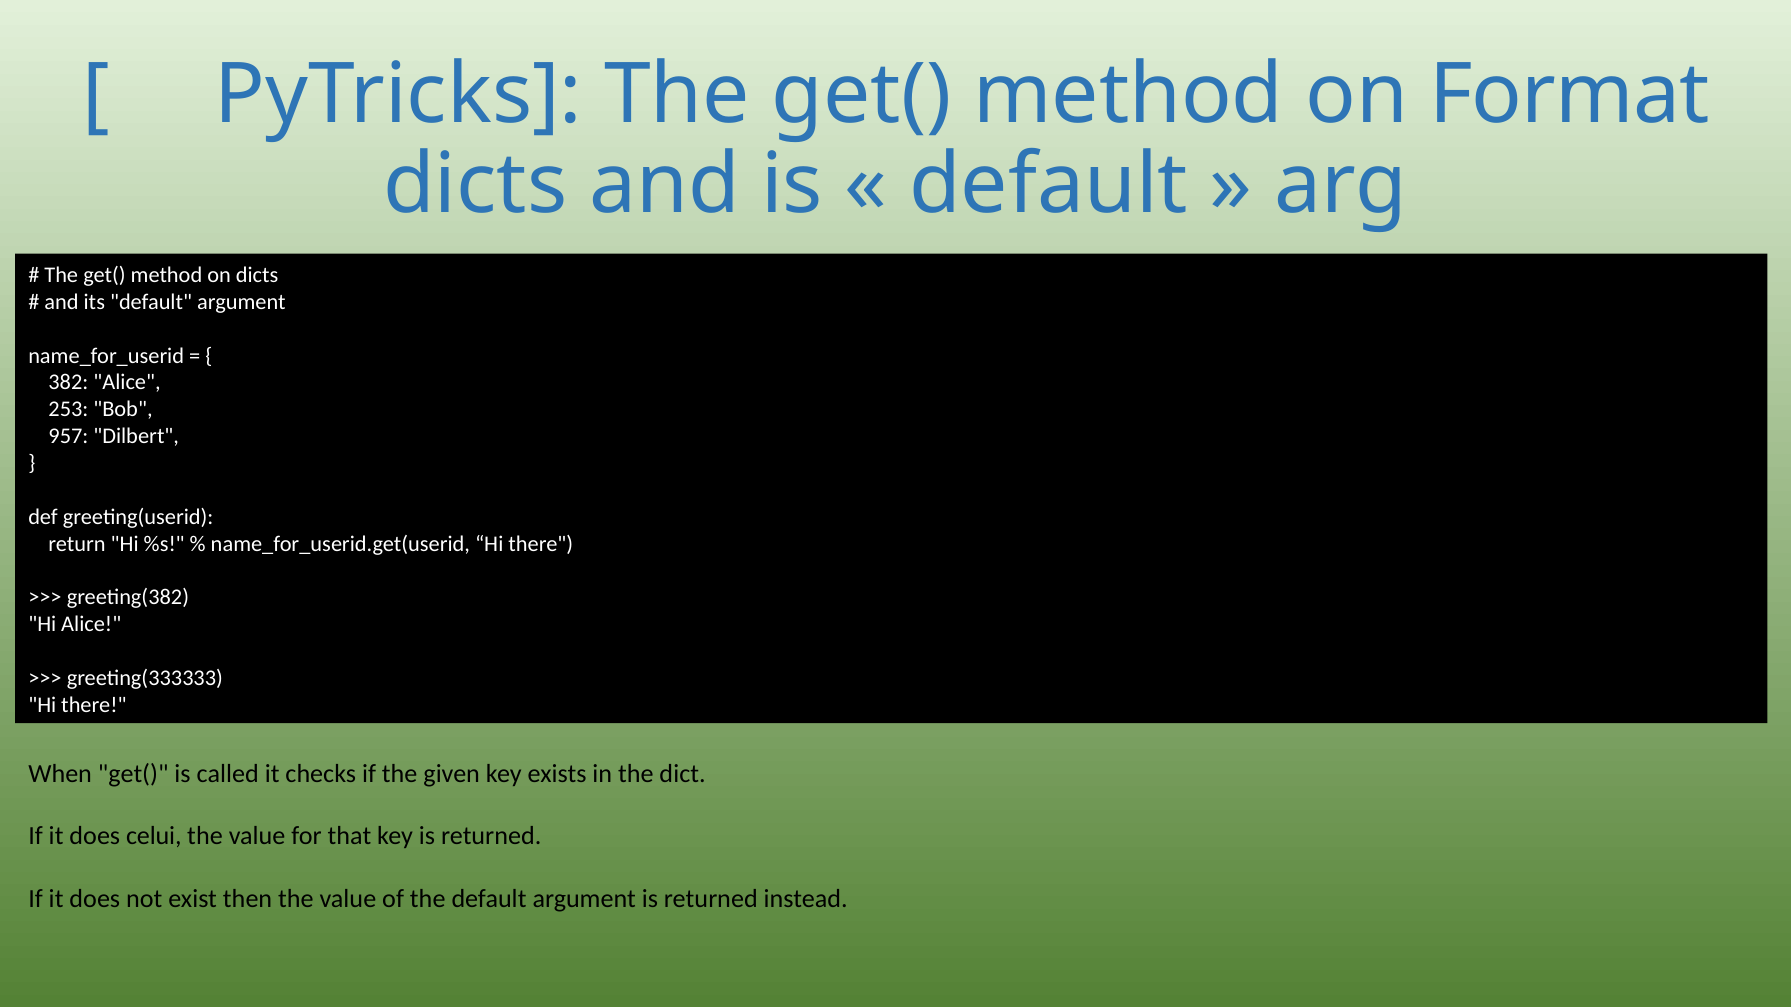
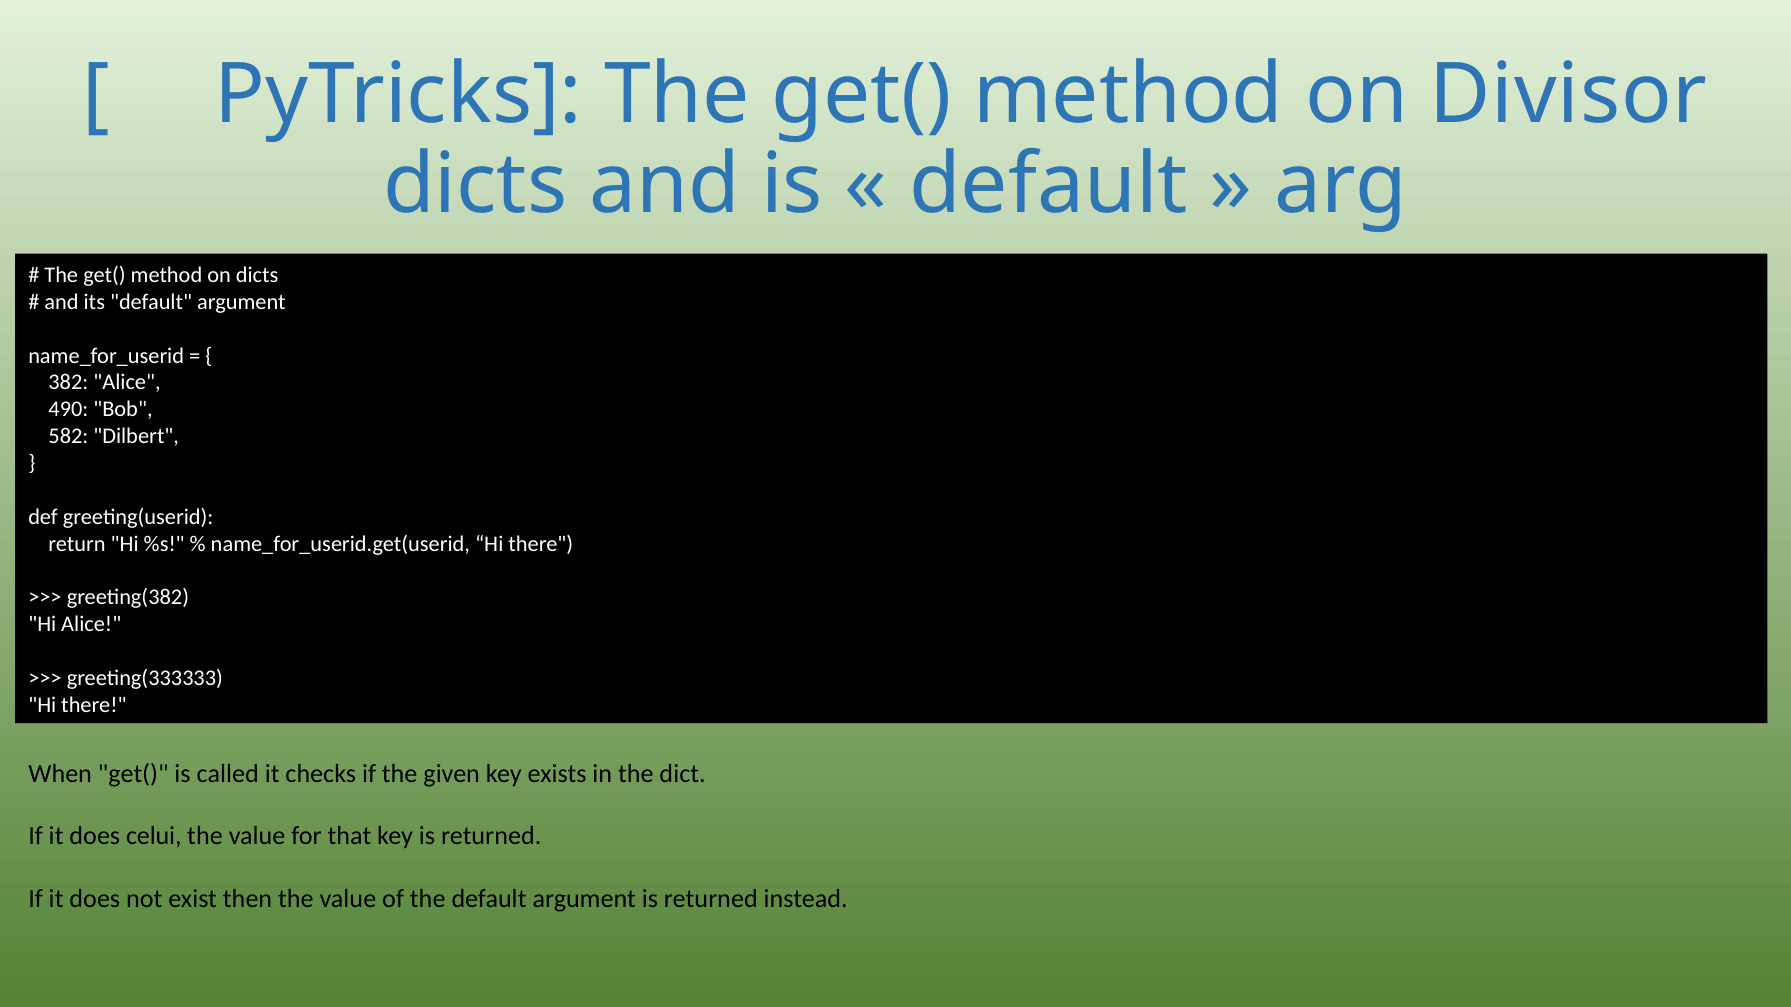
Format: Format -> Divisor (1569, 94)
253: 253 -> 490 (68, 410)
957: 957 -> 582 (68, 436)
